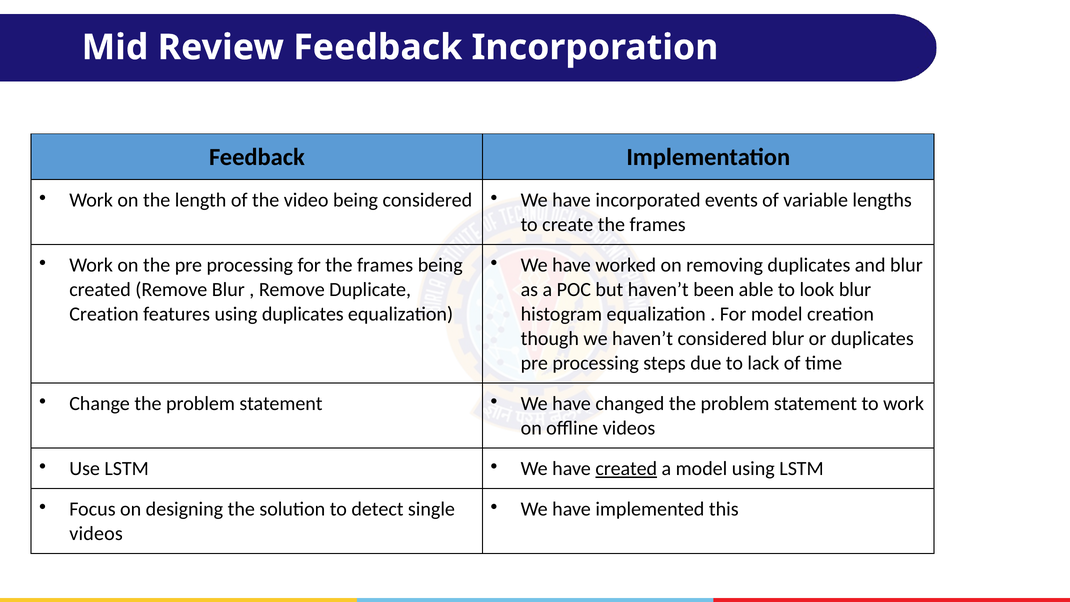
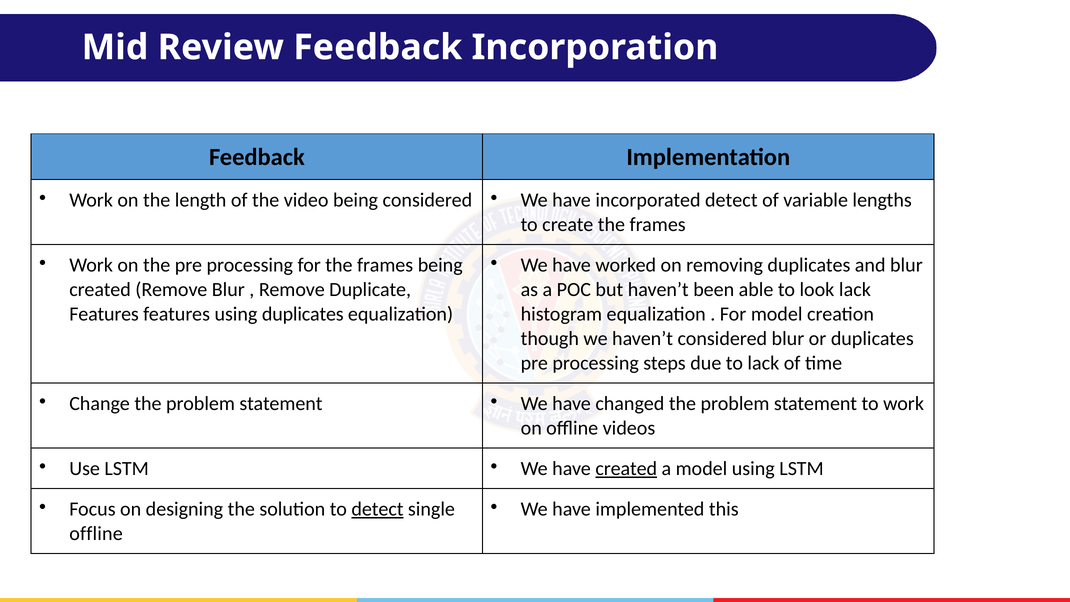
incorporated events: events -> detect (731, 200)
look blur: blur -> lack (855, 290)
Creation: Creation -> Features (104, 314)
detect underline: none -> present (377, 509)
videos: videos -> offline (96, 533)
